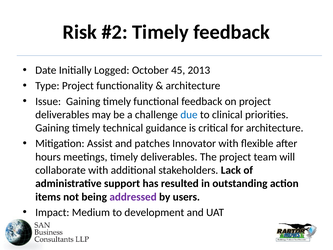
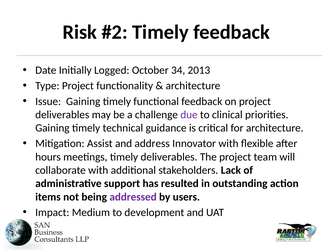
45: 45 -> 34 (178, 70)
due colour: blue -> purple (189, 115)
patches: patches -> address (152, 143)
